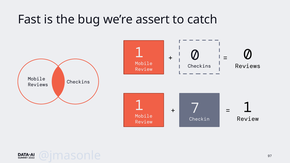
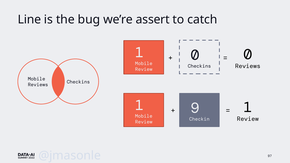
Fast: Fast -> Line (29, 20)
7: 7 -> 9 (195, 108)
